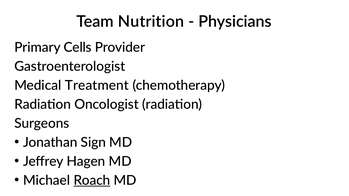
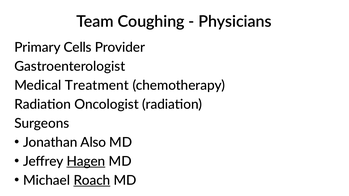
Nutrition: Nutrition -> Coughing (151, 22)
Sign: Sign -> Also (93, 143)
Hagen underline: none -> present (86, 162)
